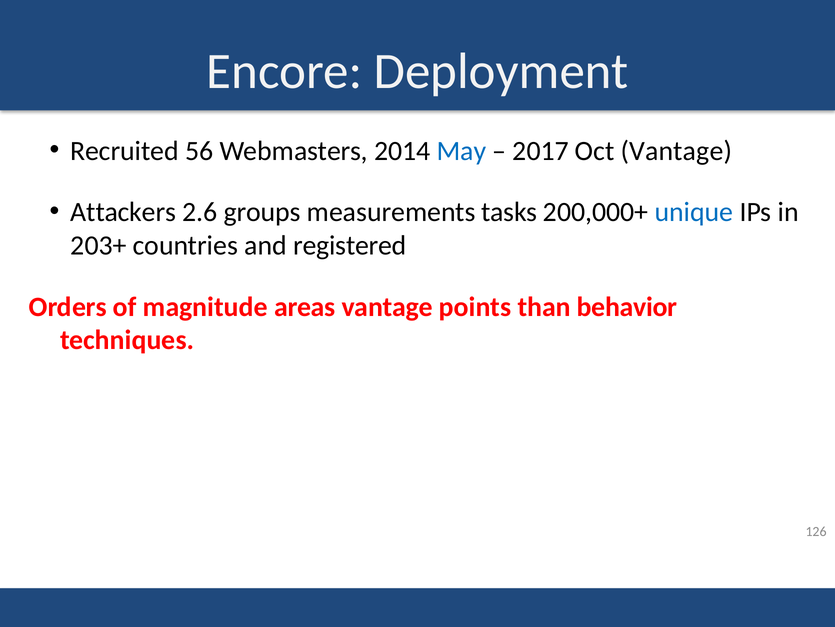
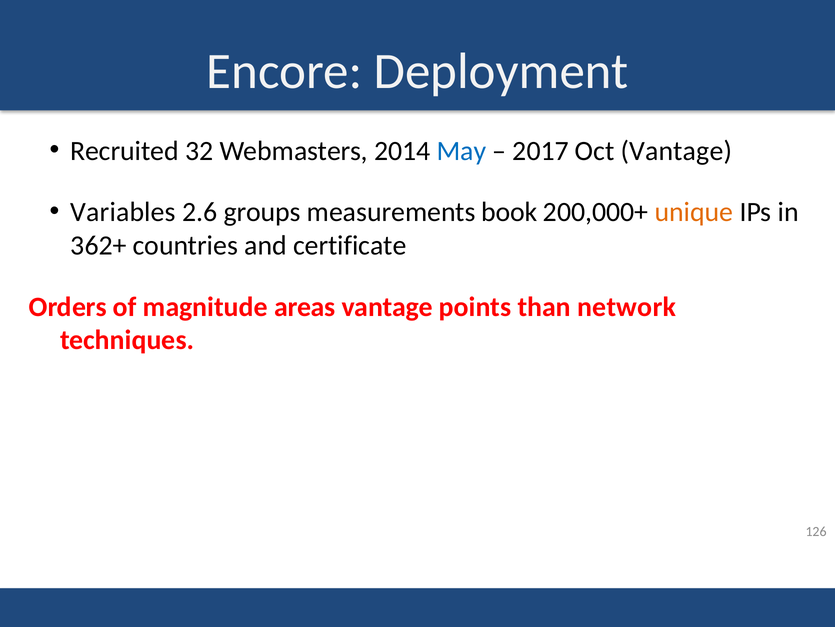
56: 56 -> 32 (199, 151)
Attackers: Attackers -> Variables (123, 212)
tasks: tasks -> book (509, 212)
unique colour: blue -> orange (694, 212)
203+: 203+ -> 362+ (99, 245)
registered: registered -> certificate (350, 245)
behavior: behavior -> network (627, 306)
